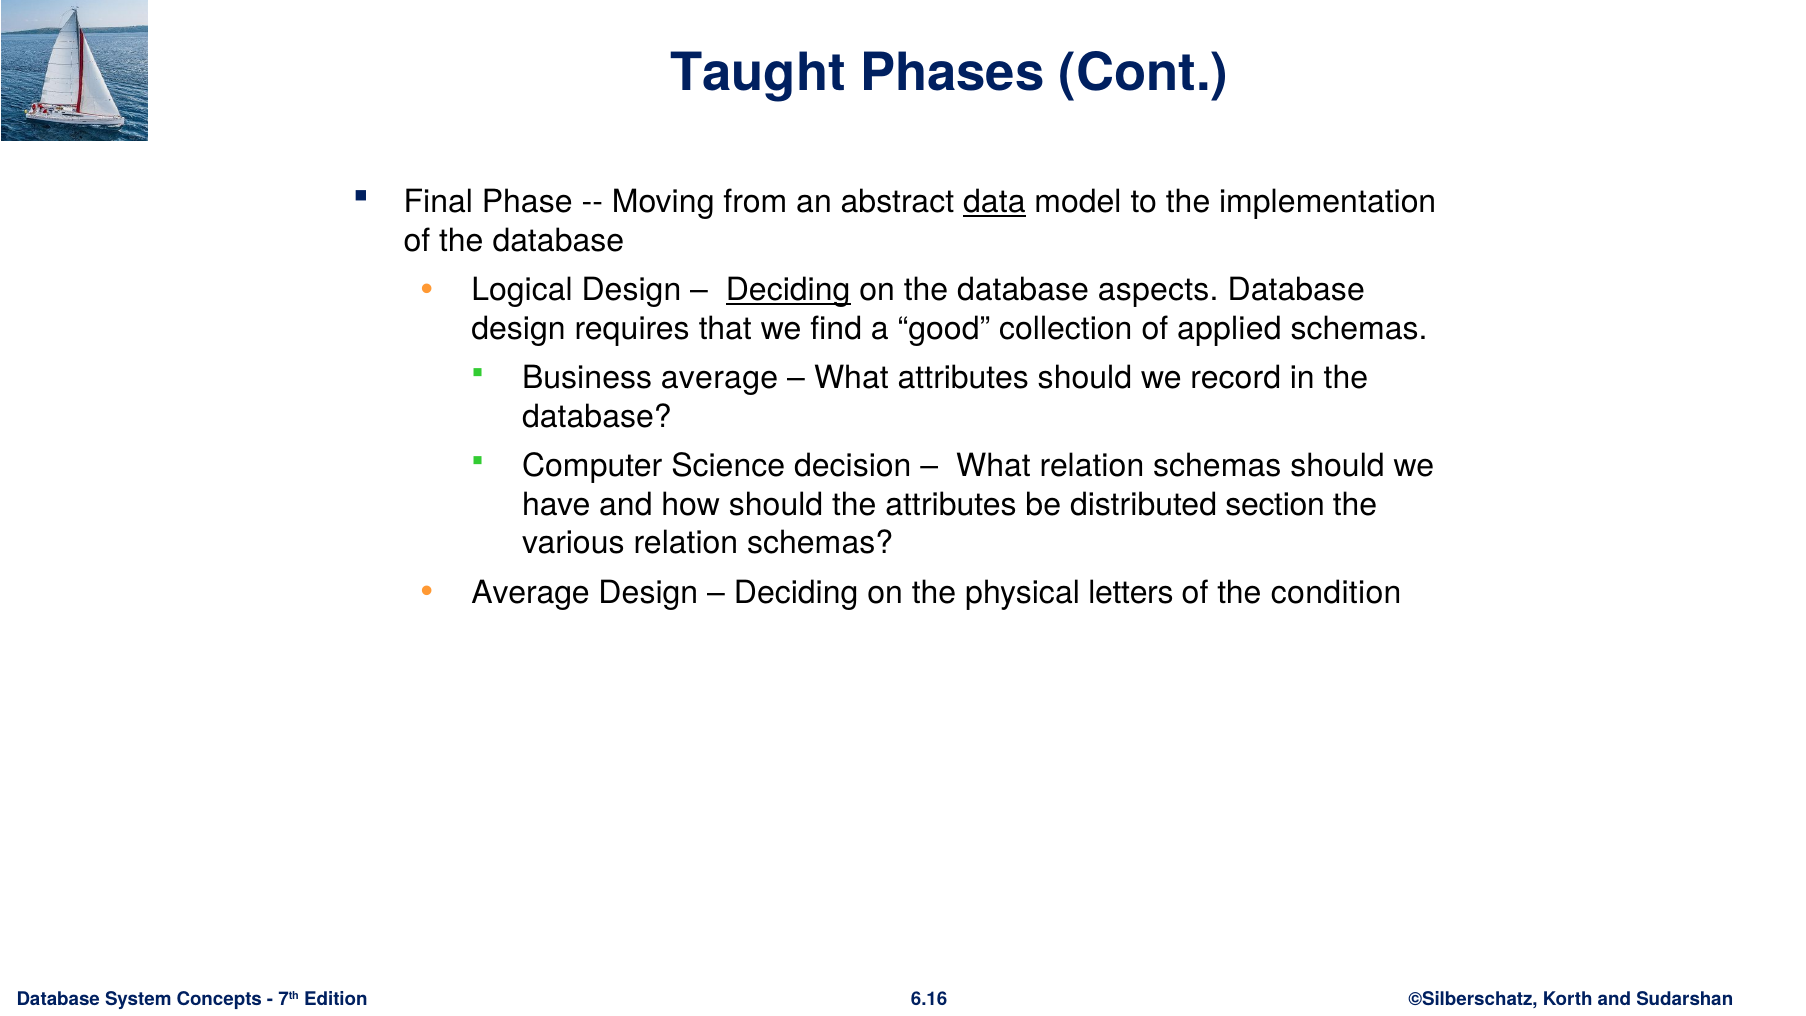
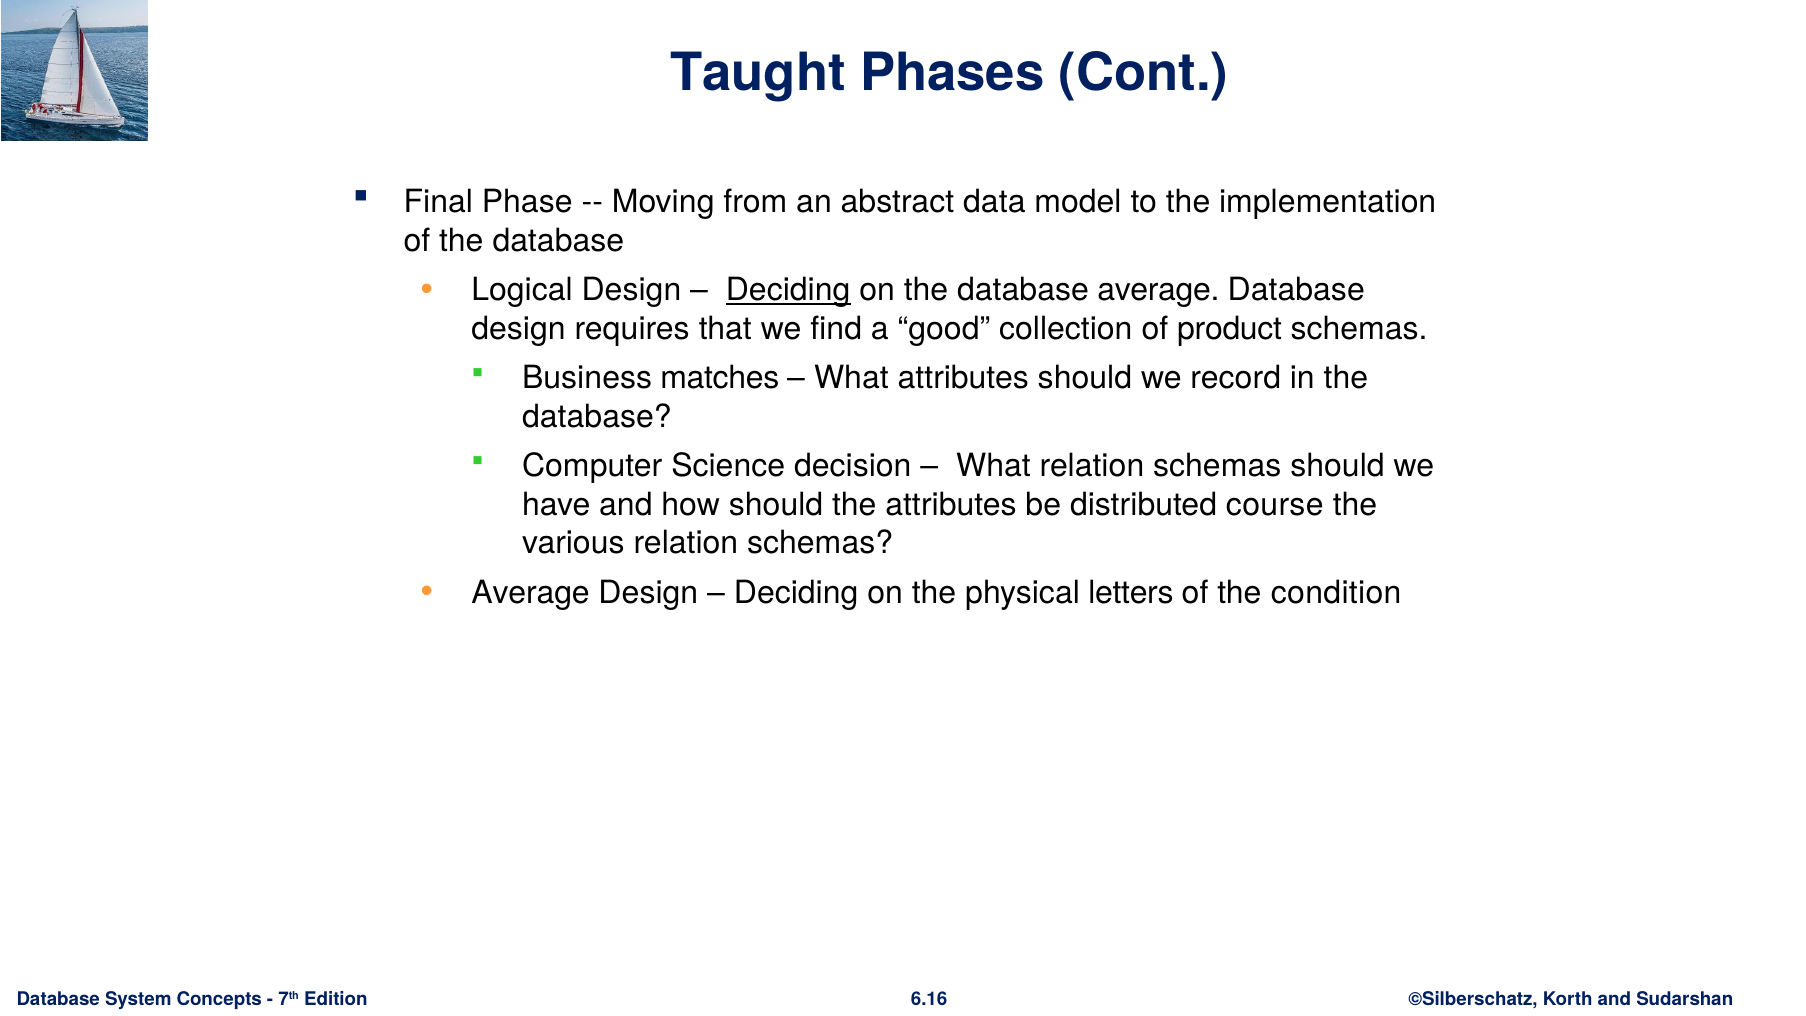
data underline: present -> none (994, 202)
database aspects: aspects -> average (1158, 290)
applied: applied -> product (1230, 329)
Business average: average -> matches (720, 378)
section: section -> course (1275, 505)
